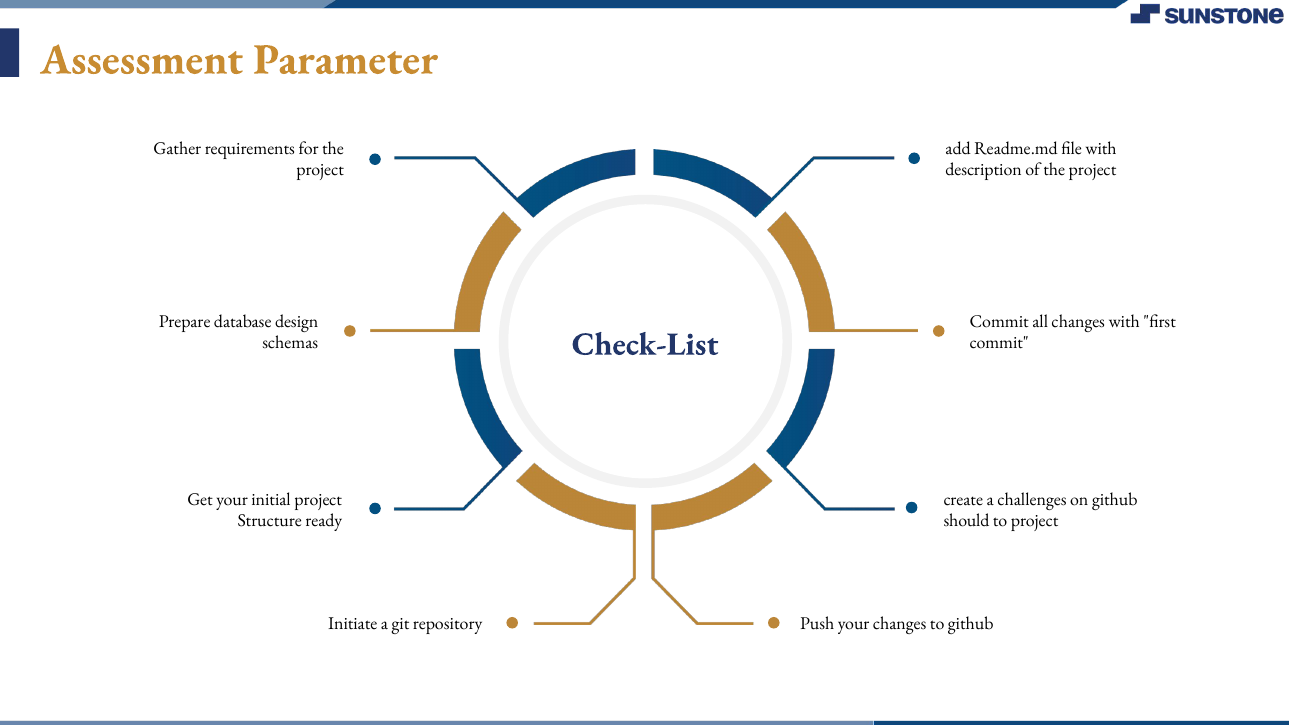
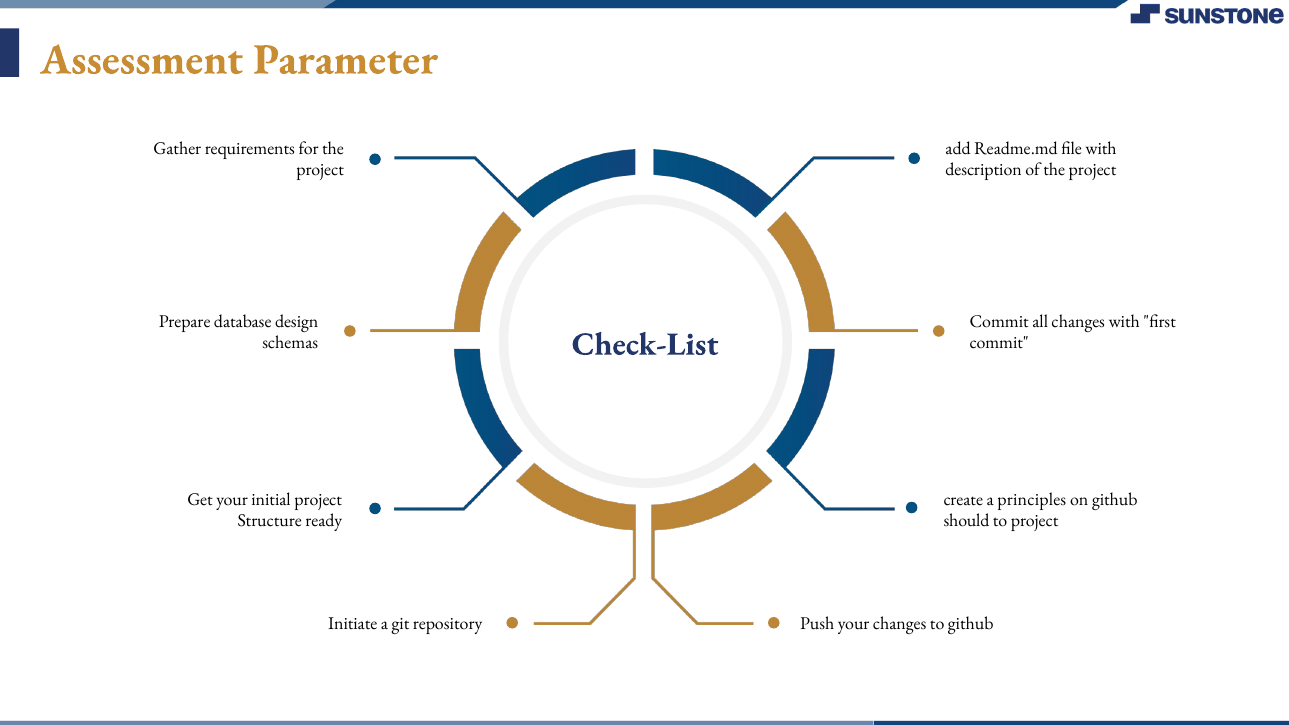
challenges: challenges -> principles (1032, 499)
